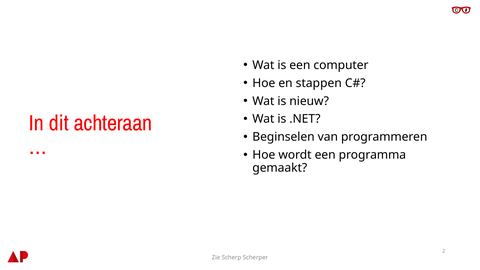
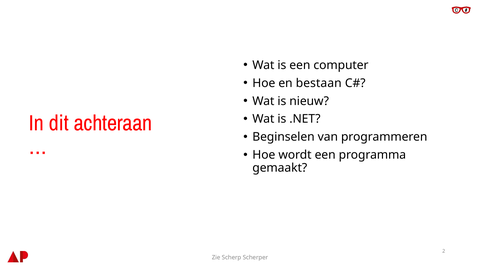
stappen: stappen -> bestaan (319, 83)
